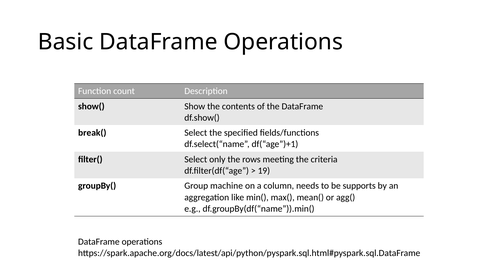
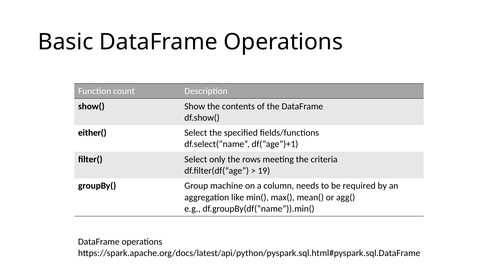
break(: break( -> either( (92, 133)
supports: supports -> required (359, 186)
